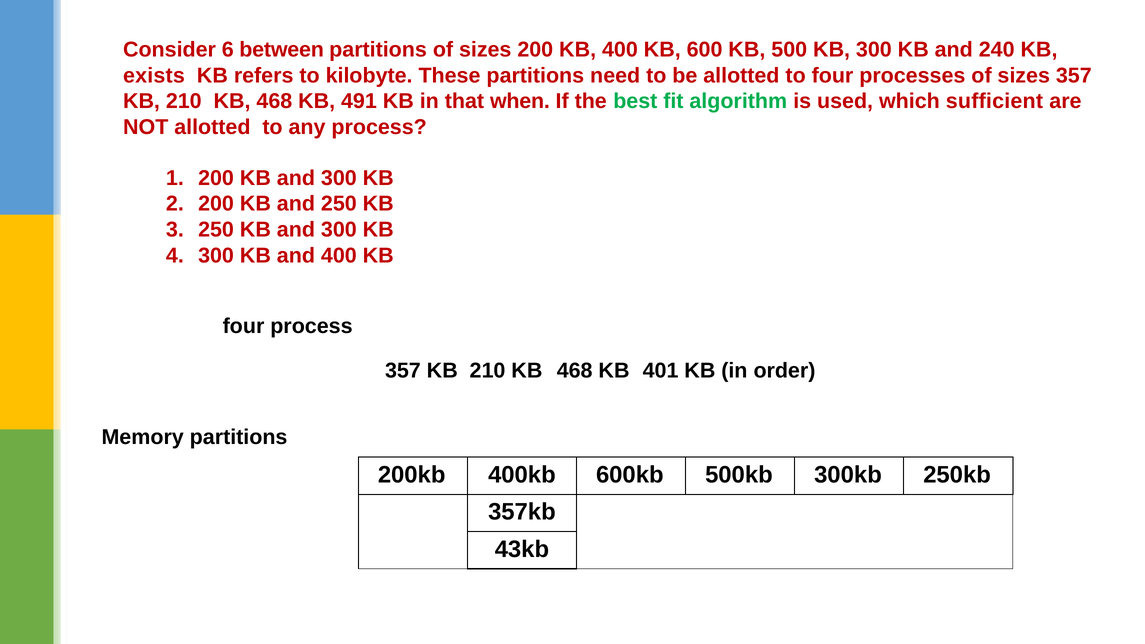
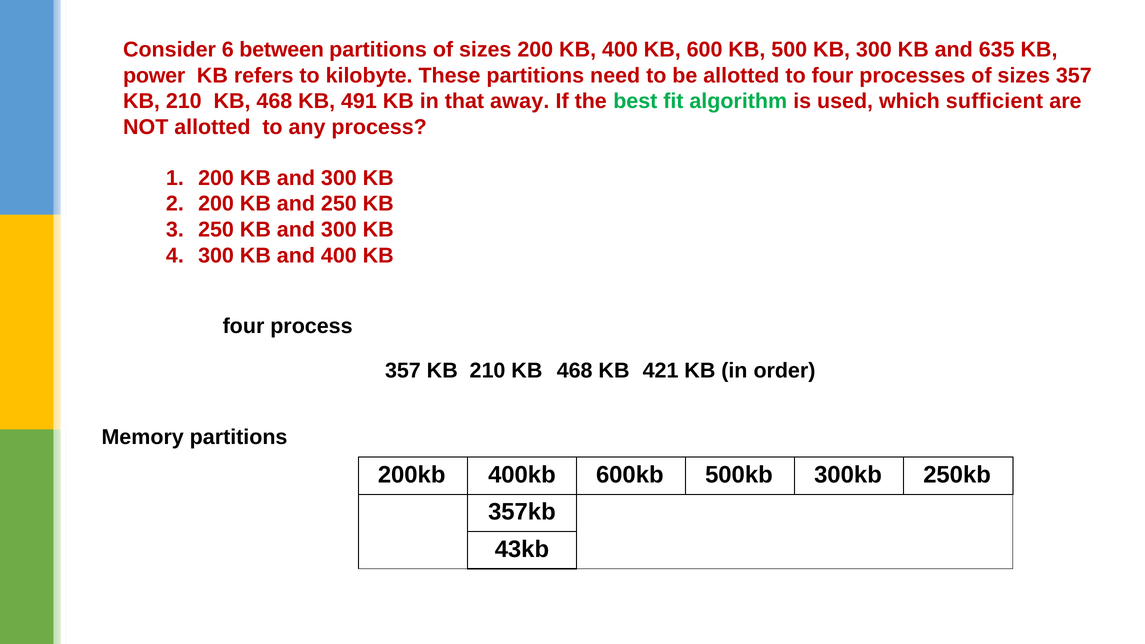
240: 240 -> 635 (997, 50)
exists: exists -> power (154, 75)
when: when -> away (520, 101)
401: 401 -> 421 (661, 371)
